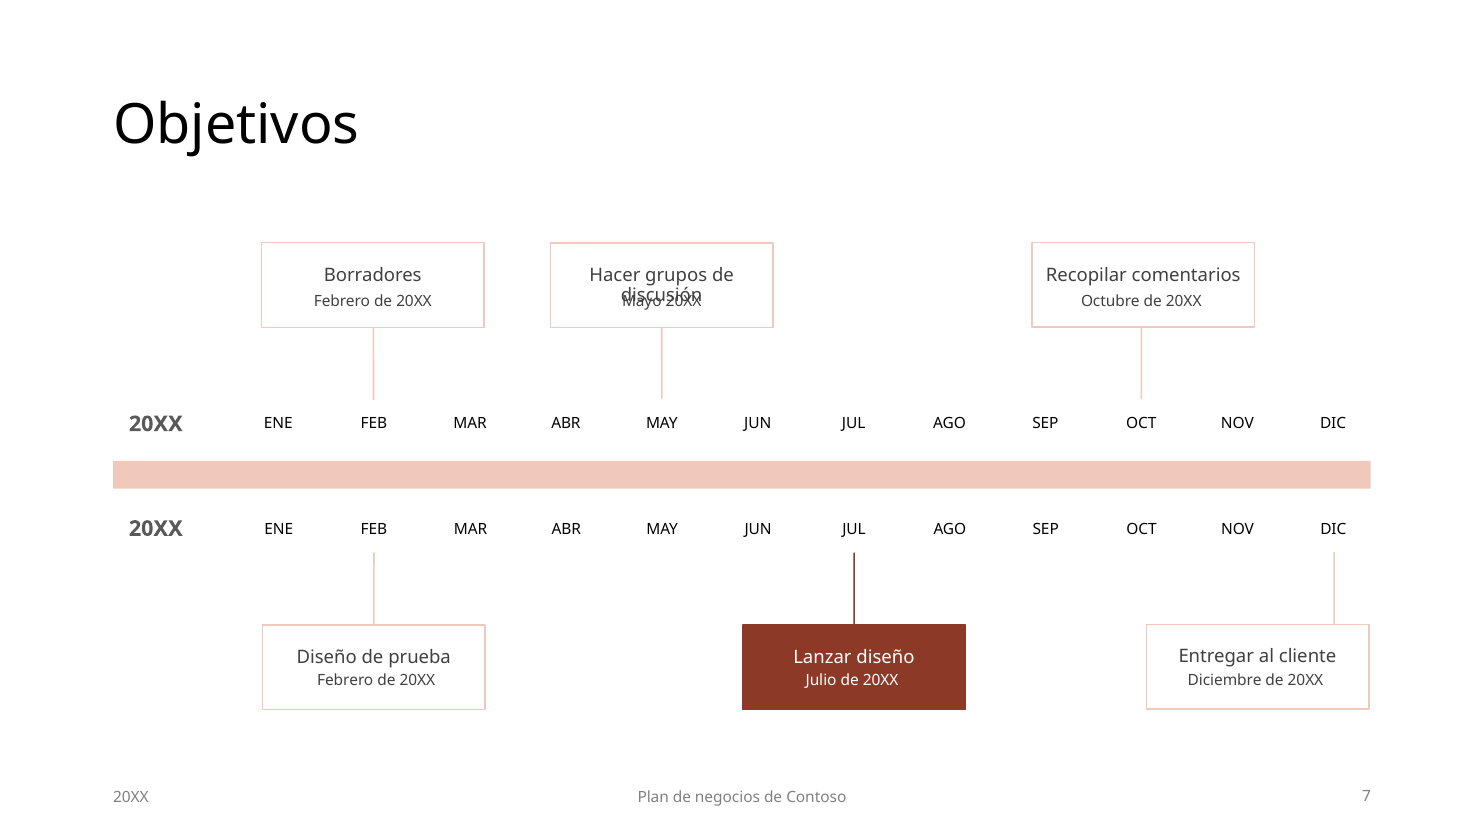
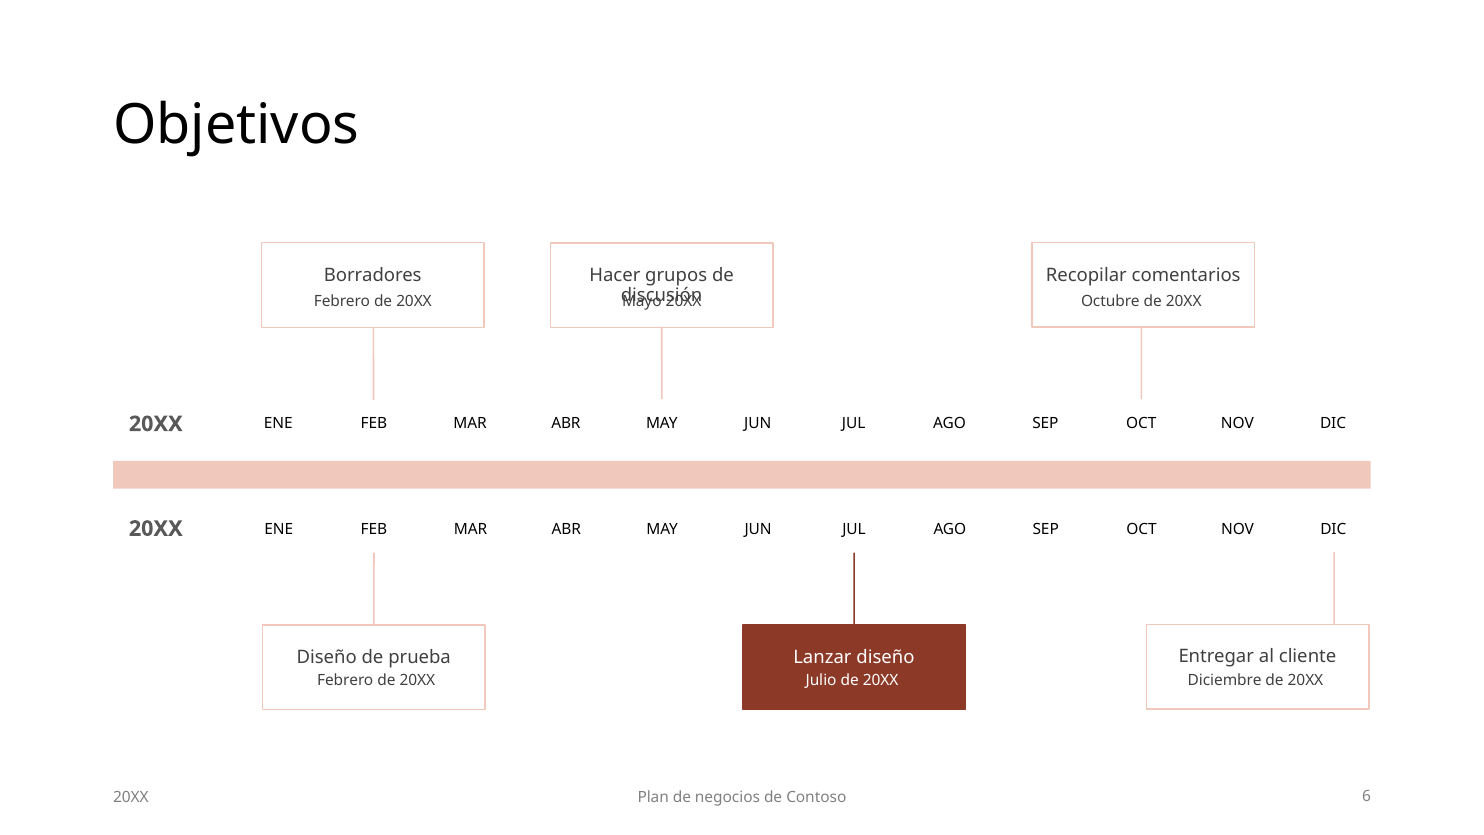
7: 7 -> 6 (1366, 796)
